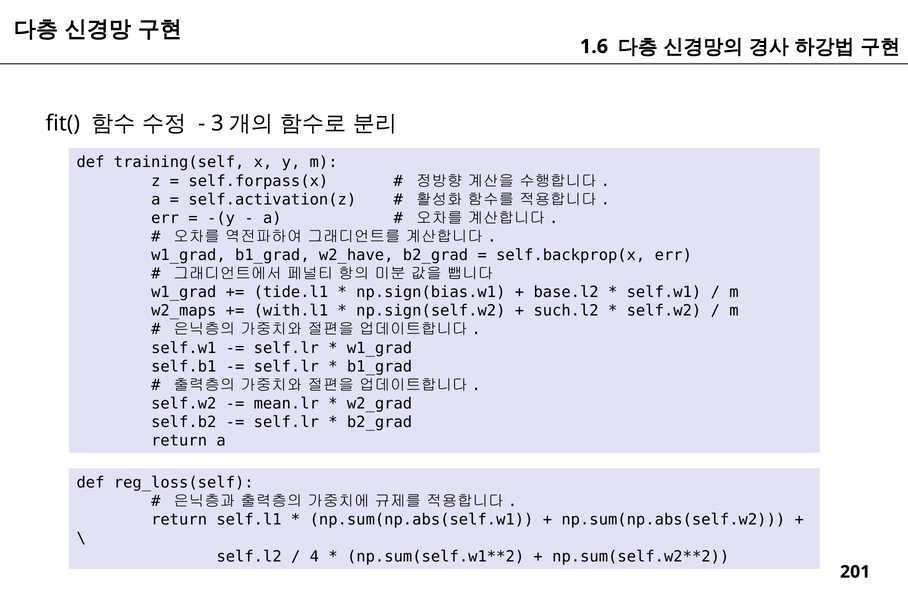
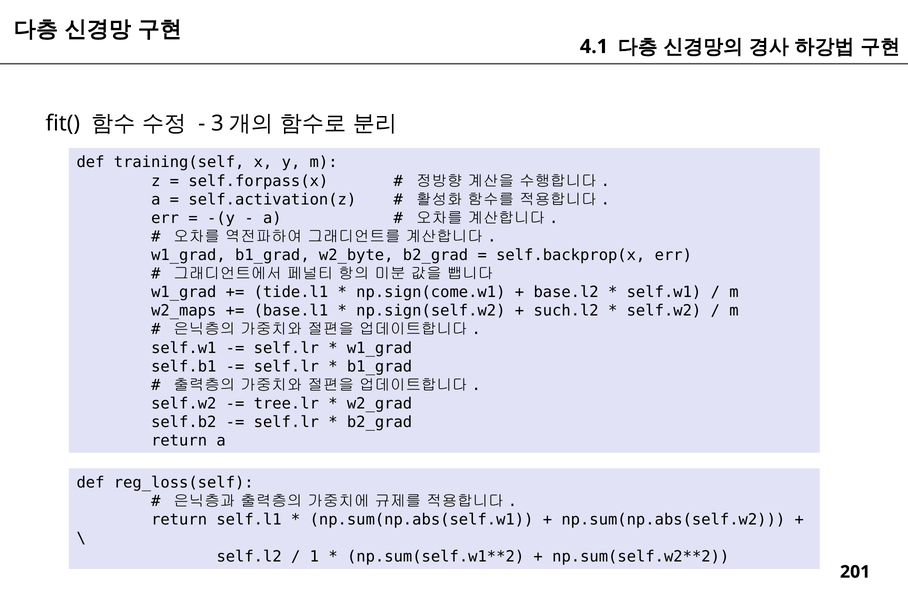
1.6: 1.6 -> 4.1 (594, 47)
w2_have: w2_have -> w2_byte (356, 255)
np.sign(bias.w1: np.sign(bias.w1 -> np.sign(come.w1 (431, 292)
with.l1: with.l1 -> base.l1 (291, 311)
mean.lr: mean.lr -> tree.lr (286, 404)
4: 4 -> 1 (314, 557)
